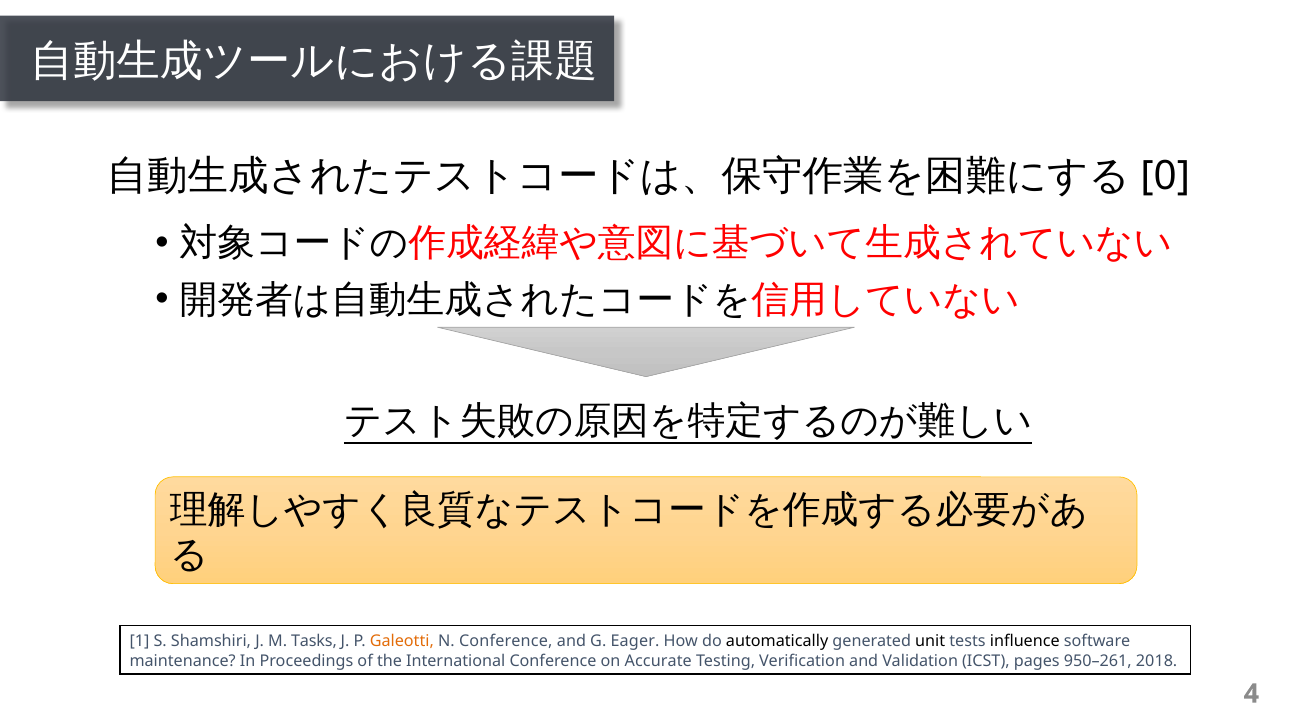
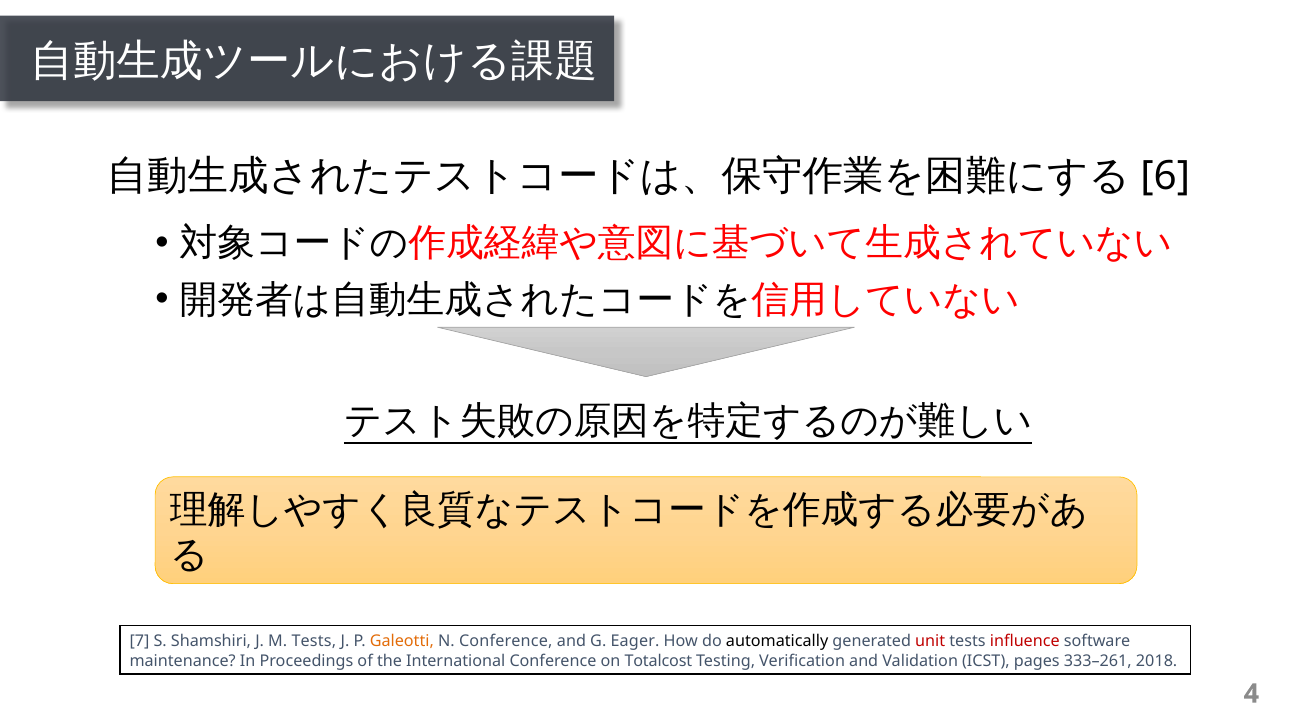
0: 0 -> 6 (1165, 176)
1: 1 -> 7 (140, 642)
M Tasks: Tasks -> Tests (314, 642)
unit colour: black -> red (930, 642)
inﬂuence colour: black -> red (1025, 642)
Accurate: Accurate -> Totalcost (658, 661)
950–261: 950–261 -> 333–261 (1098, 661)
